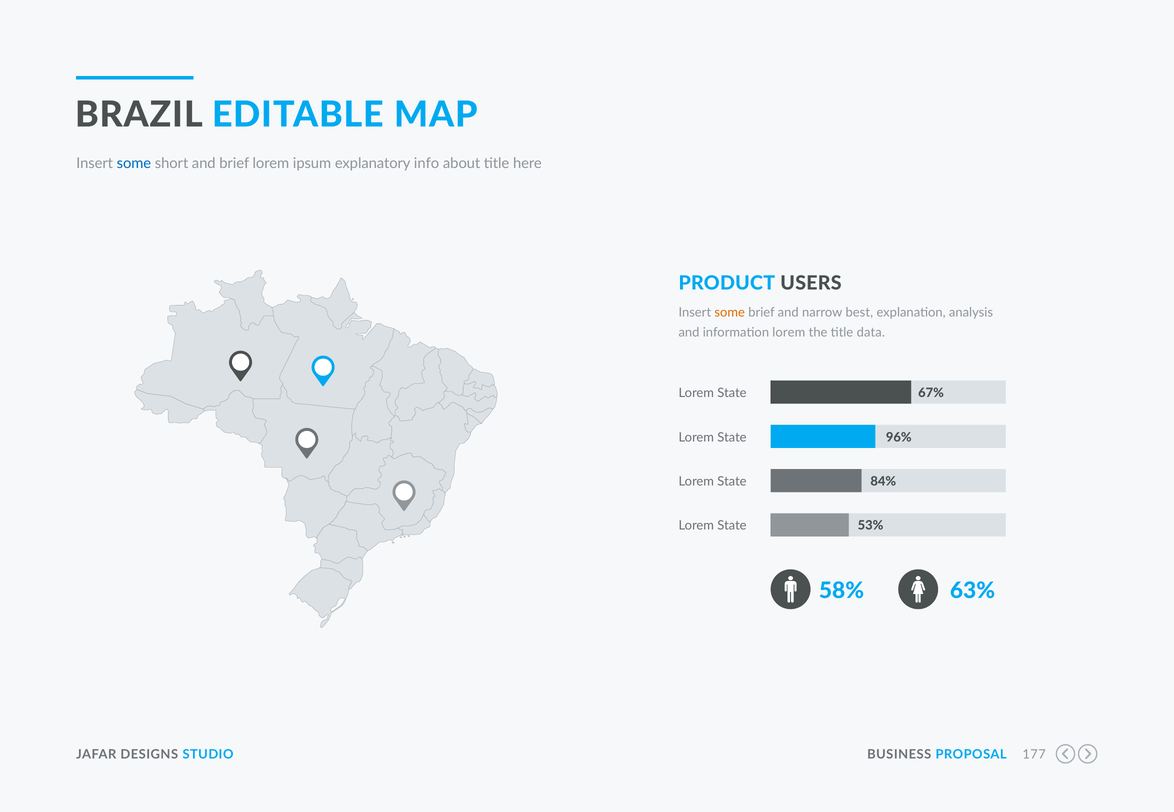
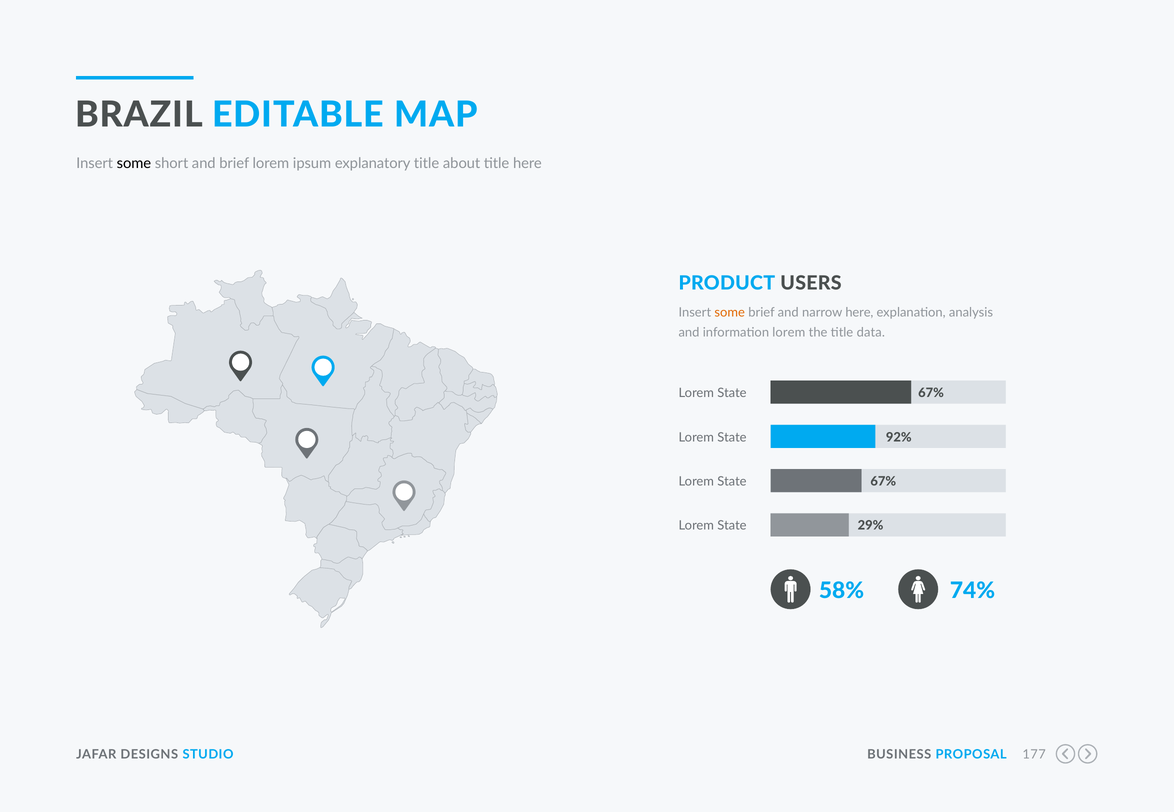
some colour: blue -> black (134, 163)
explanatory info: info -> title (427, 163)
narrow best: best -> here (859, 313)
96%: 96% -> 92% (899, 438)
84%: 84% -> 67% (883, 482)
53%: 53% -> 29% (871, 526)
63%: 63% -> 74% (973, 591)
